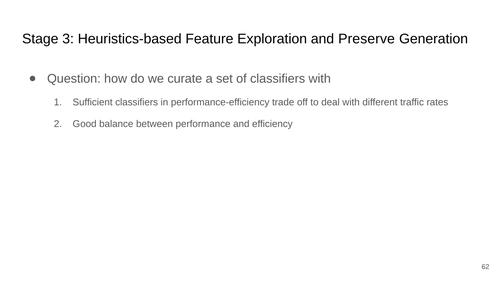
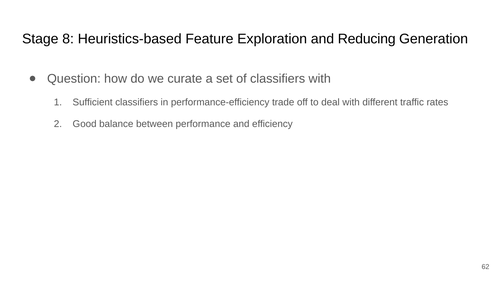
3: 3 -> 8 (68, 39)
Preserve: Preserve -> Reducing (367, 39)
